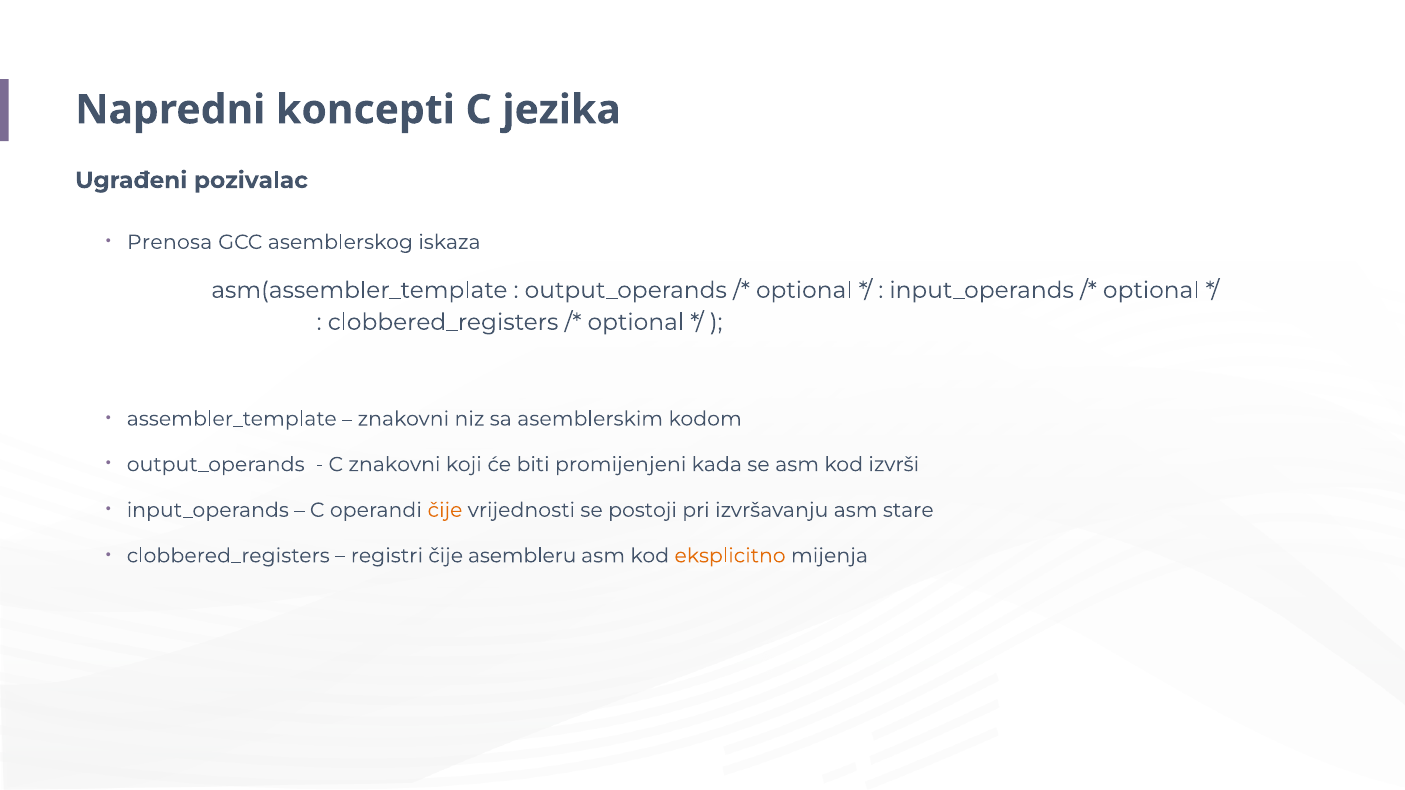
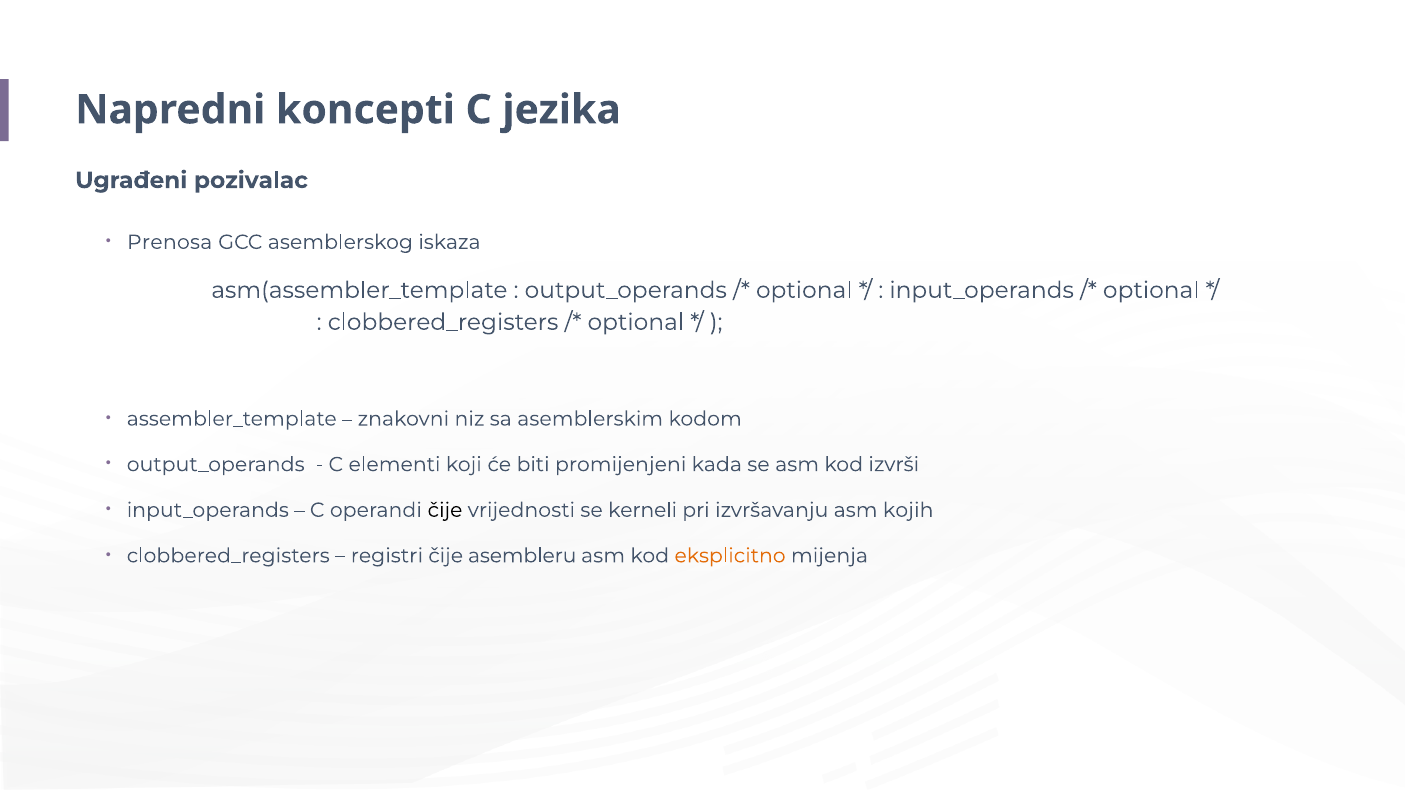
C znakovni: znakovni -> elementi (395, 465)
čije colour: orange -> black (445, 510)
postoji: postoji -> kerneli (643, 510)
stare: stare -> kojih (908, 510)
